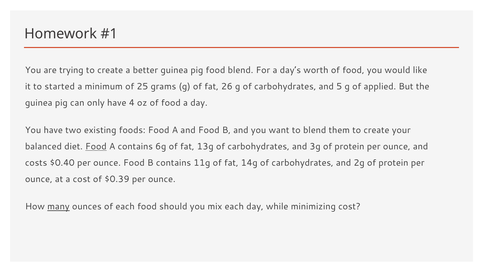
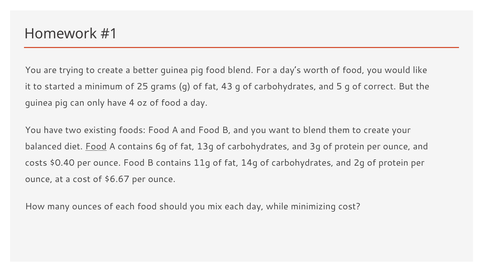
26: 26 -> 43 (227, 86)
applied: applied -> correct (380, 86)
$0.39: $0.39 -> $6.67 (117, 179)
many underline: present -> none (58, 206)
